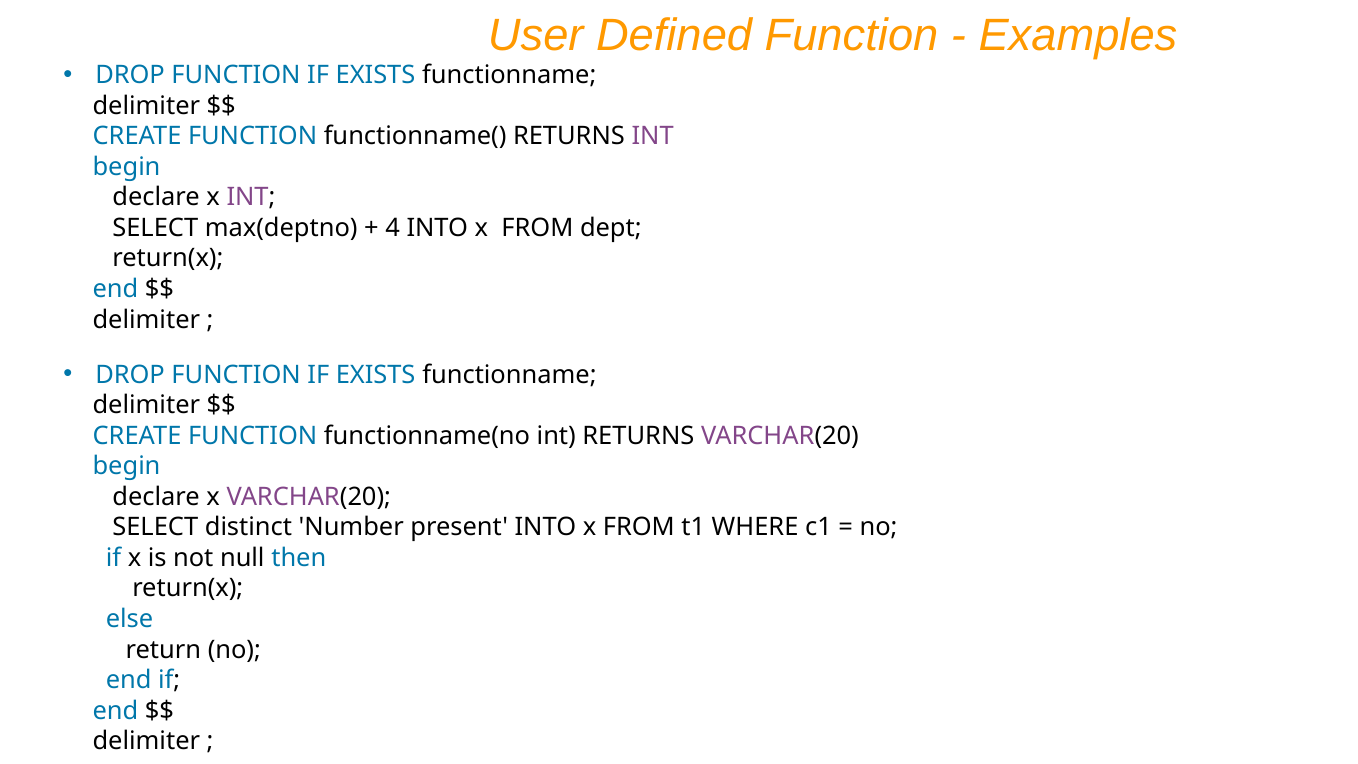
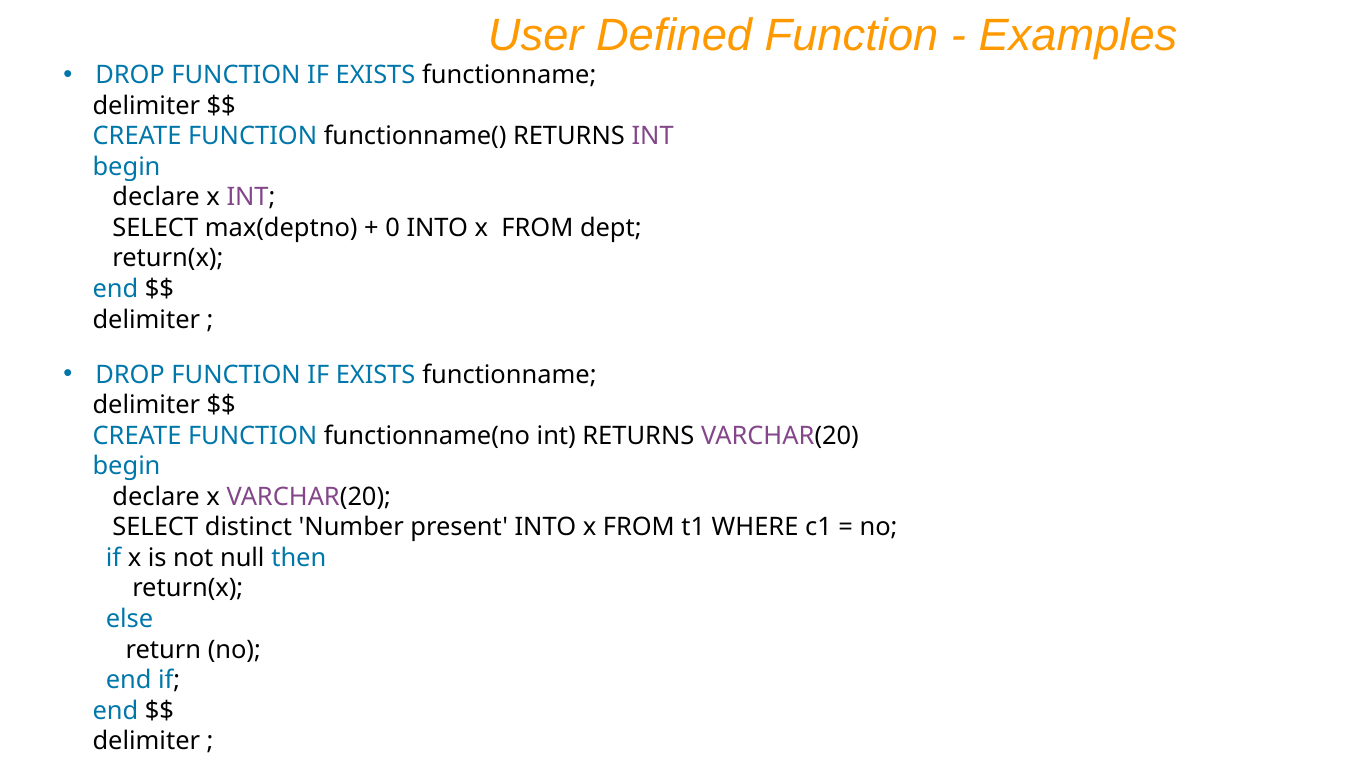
4: 4 -> 0 (393, 228)
